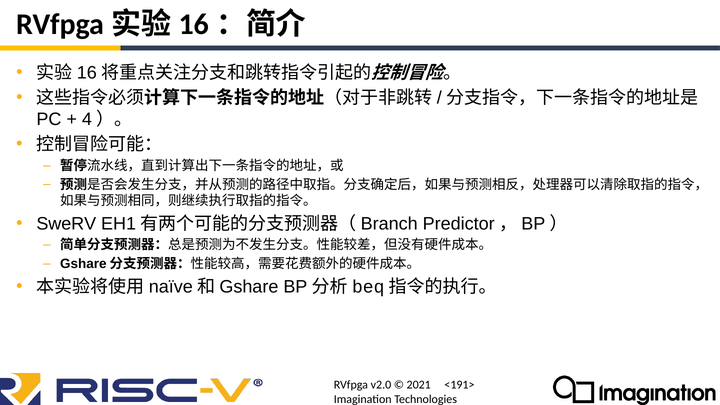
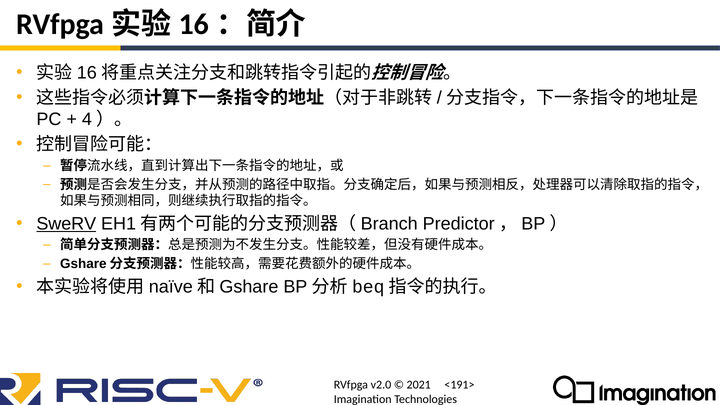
SweRV underline: none -> present (66, 224)
